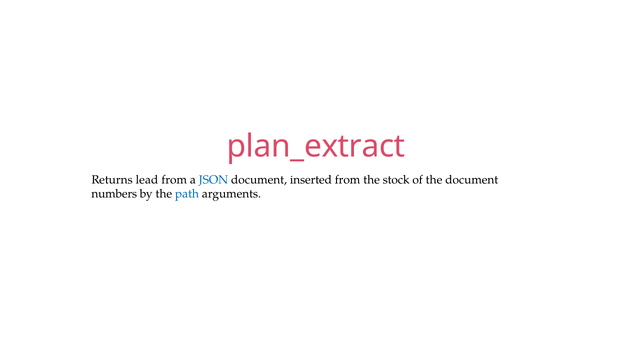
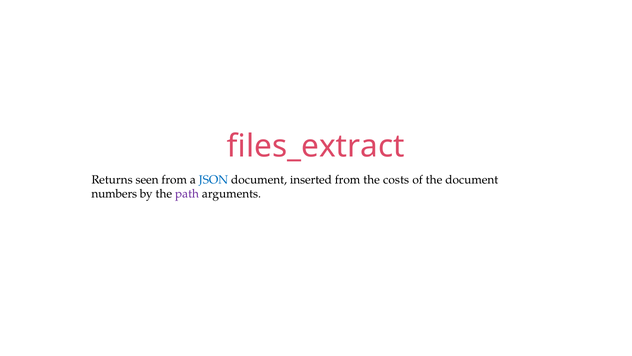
plan_extract: plan_extract -> files_extract (316, 146)
lead: lead -> seen (147, 180)
stock: stock -> costs (396, 180)
path colour: blue -> purple (187, 194)
